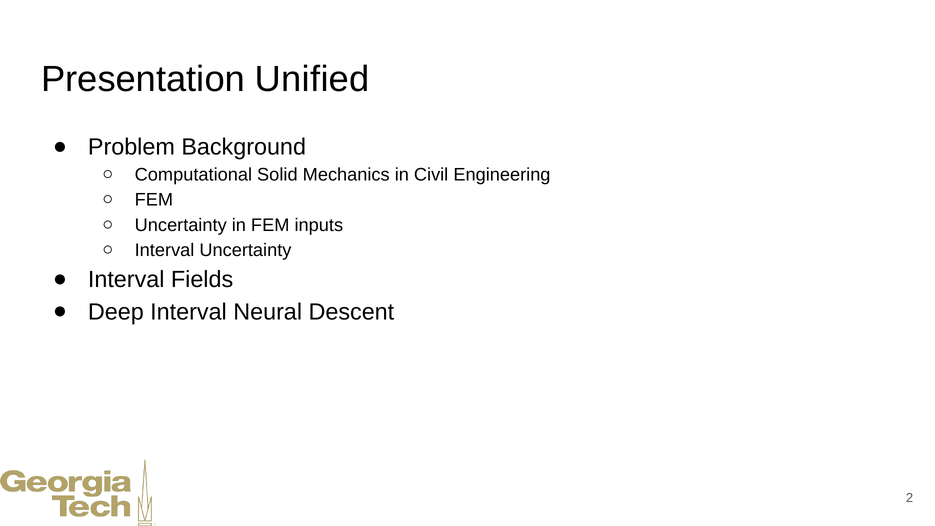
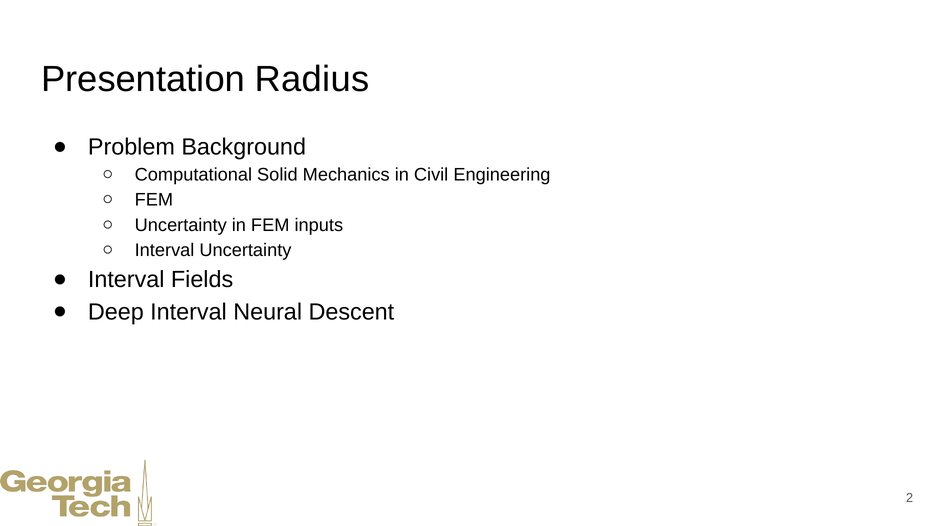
Unified: Unified -> Radius (312, 79)
